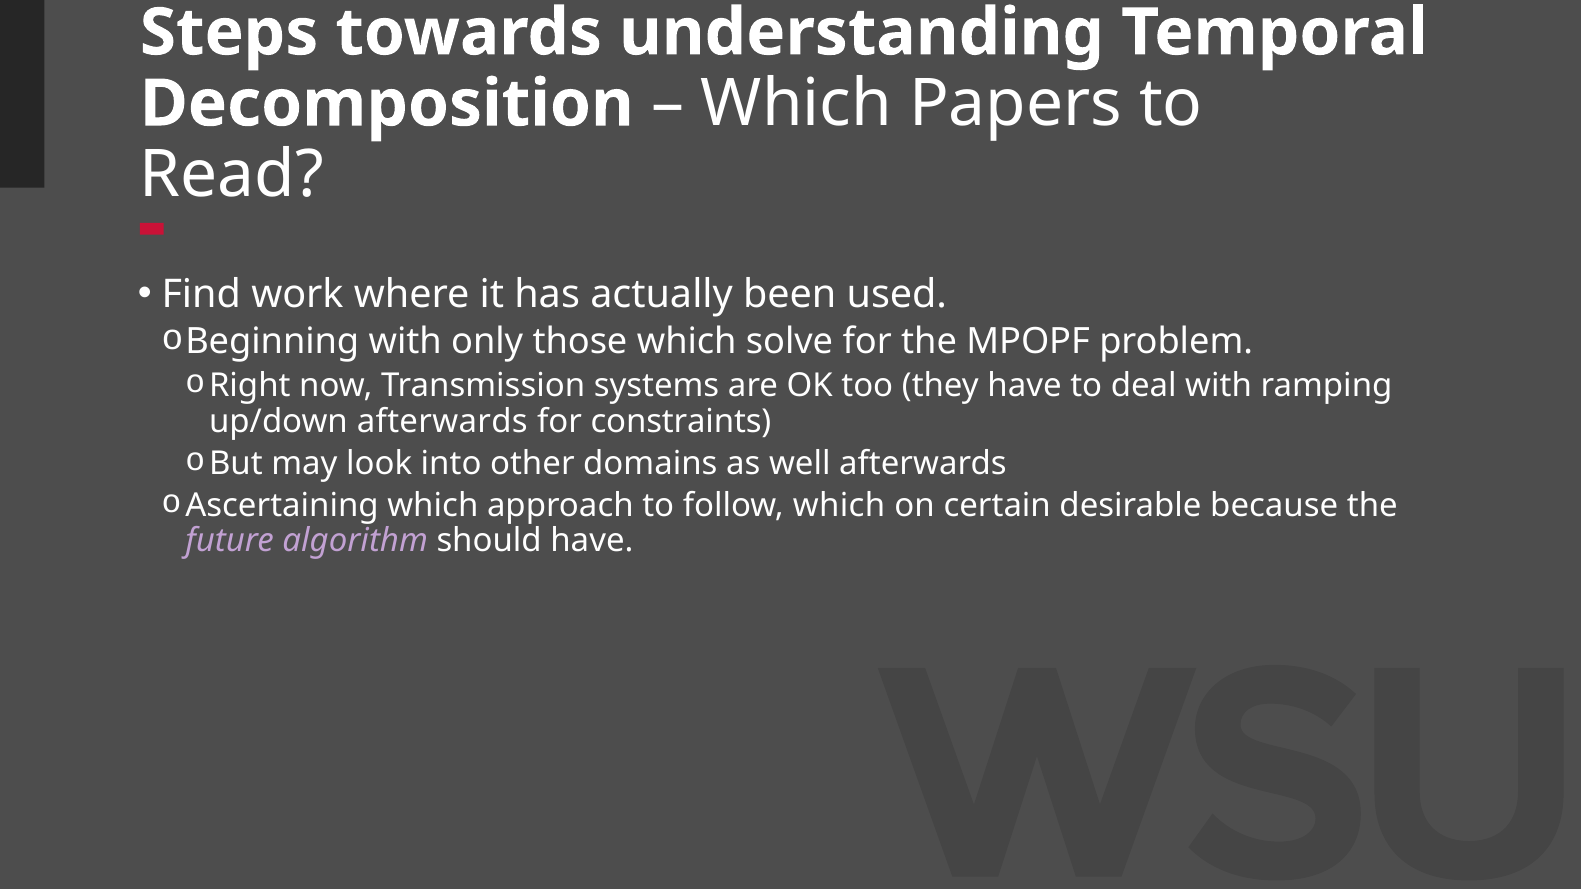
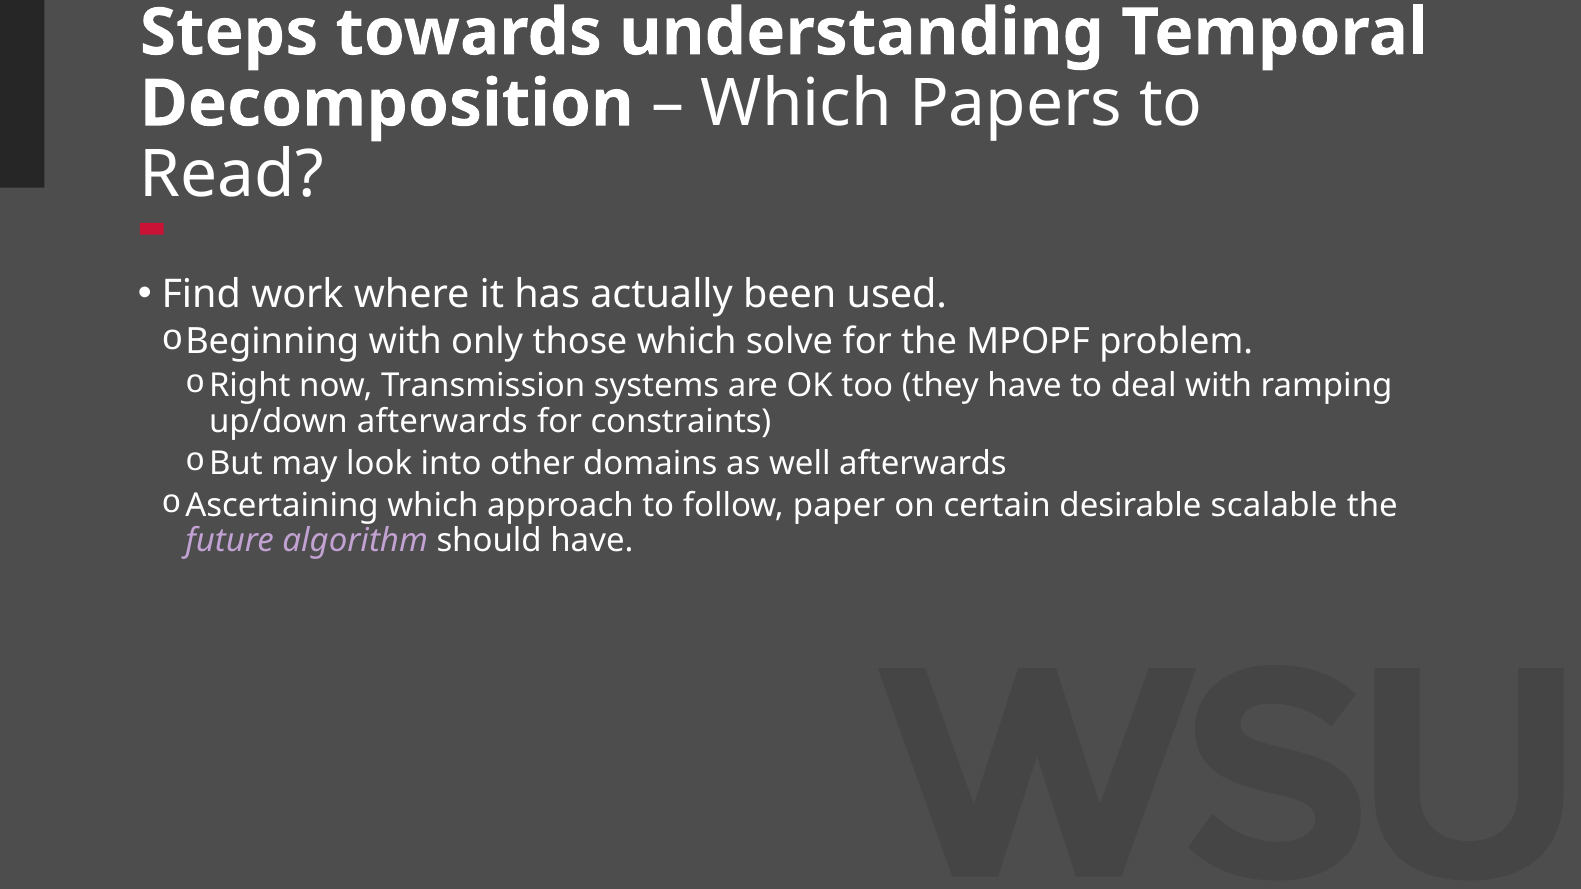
follow which: which -> paper (839, 506)
because: because -> scalable (1274, 506)
